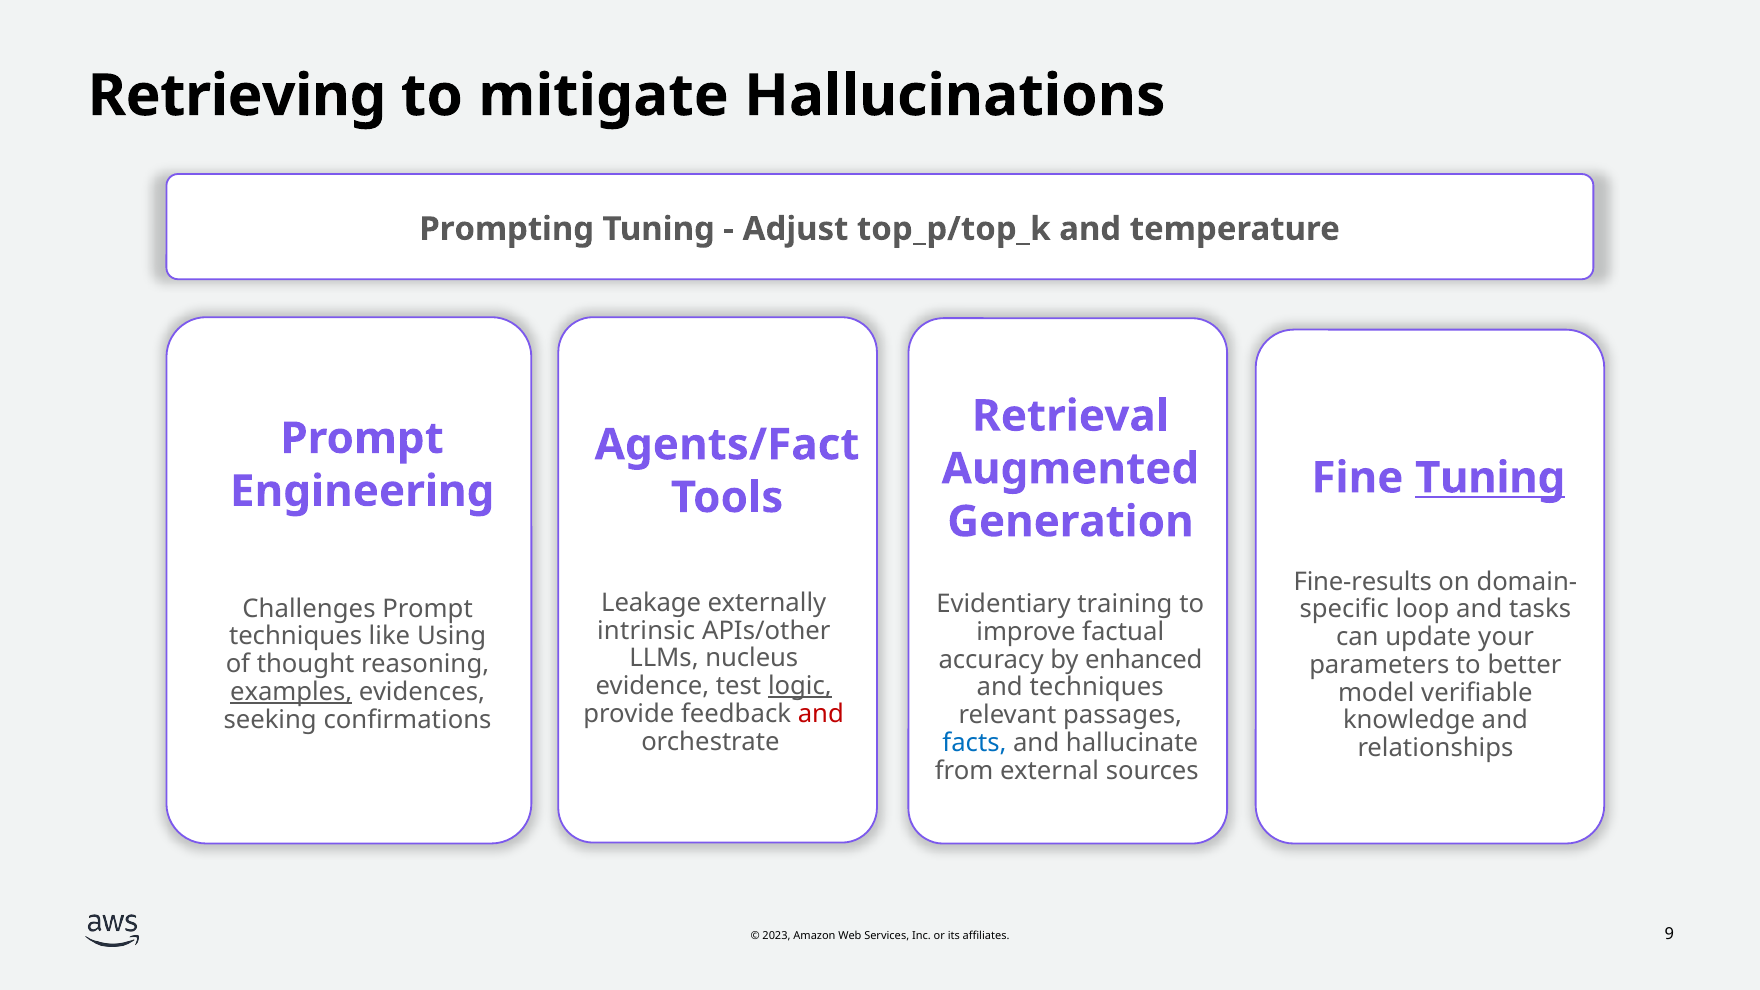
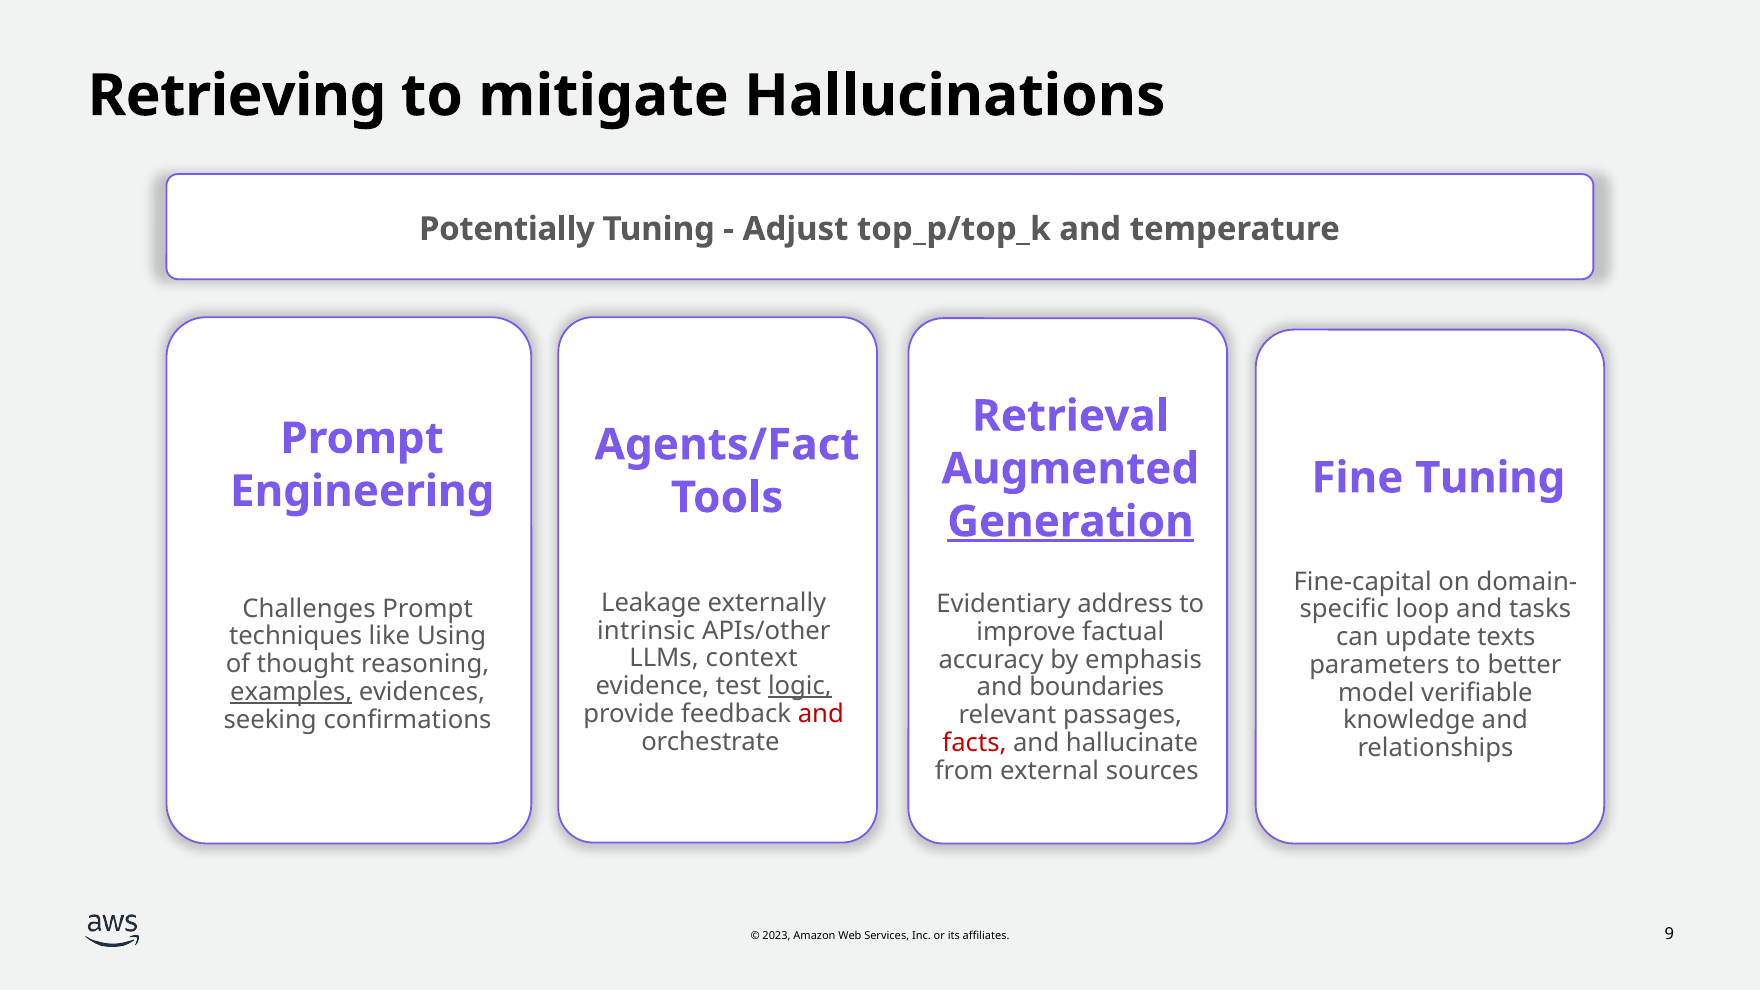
Prompting: Prompting -> Potentially (507, 229)
Tuning underline: present -> none (1490, 478)
Generation underline: none -> present (1070, 522)
Fine-results: Fine-results -> Fine-capital (1363, 582)
training: training -> address (1125, 604)
your: your -> texts (1506, 637)
nucleus: nucleus -> context (752, 658)
enhanced: enhanced -> emphasis (1144, 660)
and techniques: techniques -> boundaries (1097, 687)
facts colour: blue -> red (974, 743)
